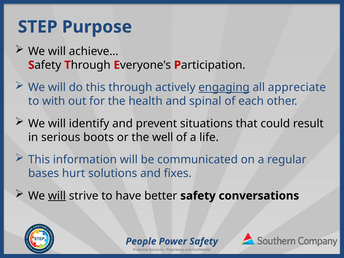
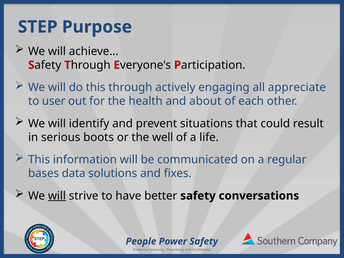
engaging underline: present -> none (224, 87)
with: with -> user (54, 101)
spinal: spinal -> about (205, 101)
hurt: hurt -> data (74, 173)
